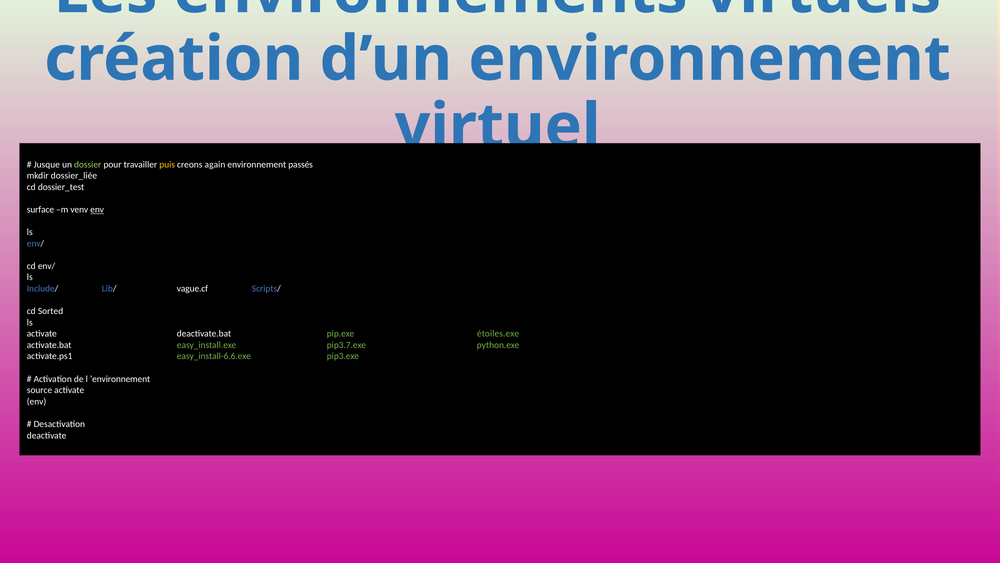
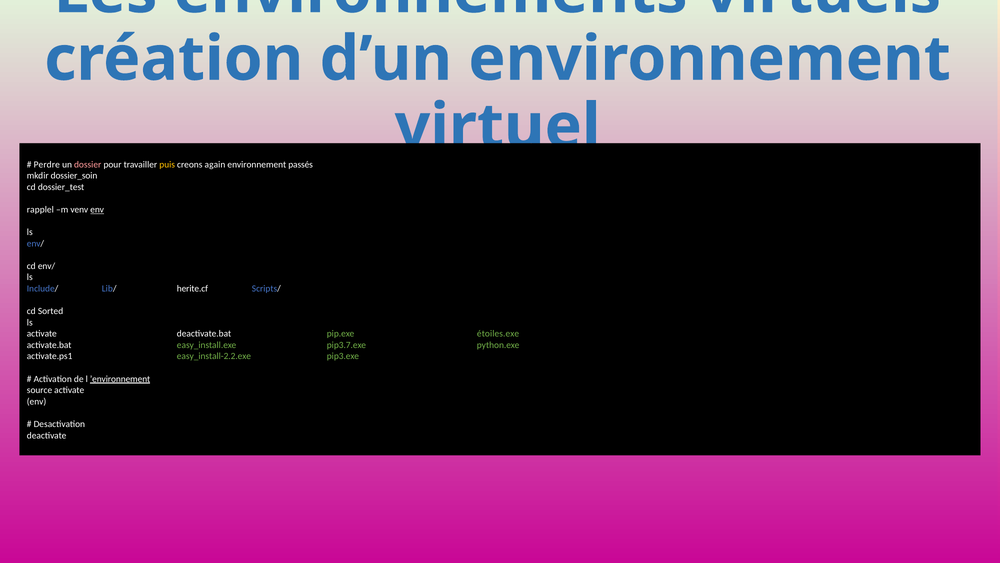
Jusque: Jusque -> Perdre (47, 164)
dossier colour: light green -> pink (88, 164)
dossier_liée: dossier_liée -> dossier_soin (74, 176)
surface: surface -> rapplel (40, 209)
vague.cf: vague.cf -> herite.cf (192, 288)
easy_install-6.6.exe: easy_install-6.6.exe -> easy_install-2.2.exe (214, 356)
’environnement underline: none -> present (120, 379)
